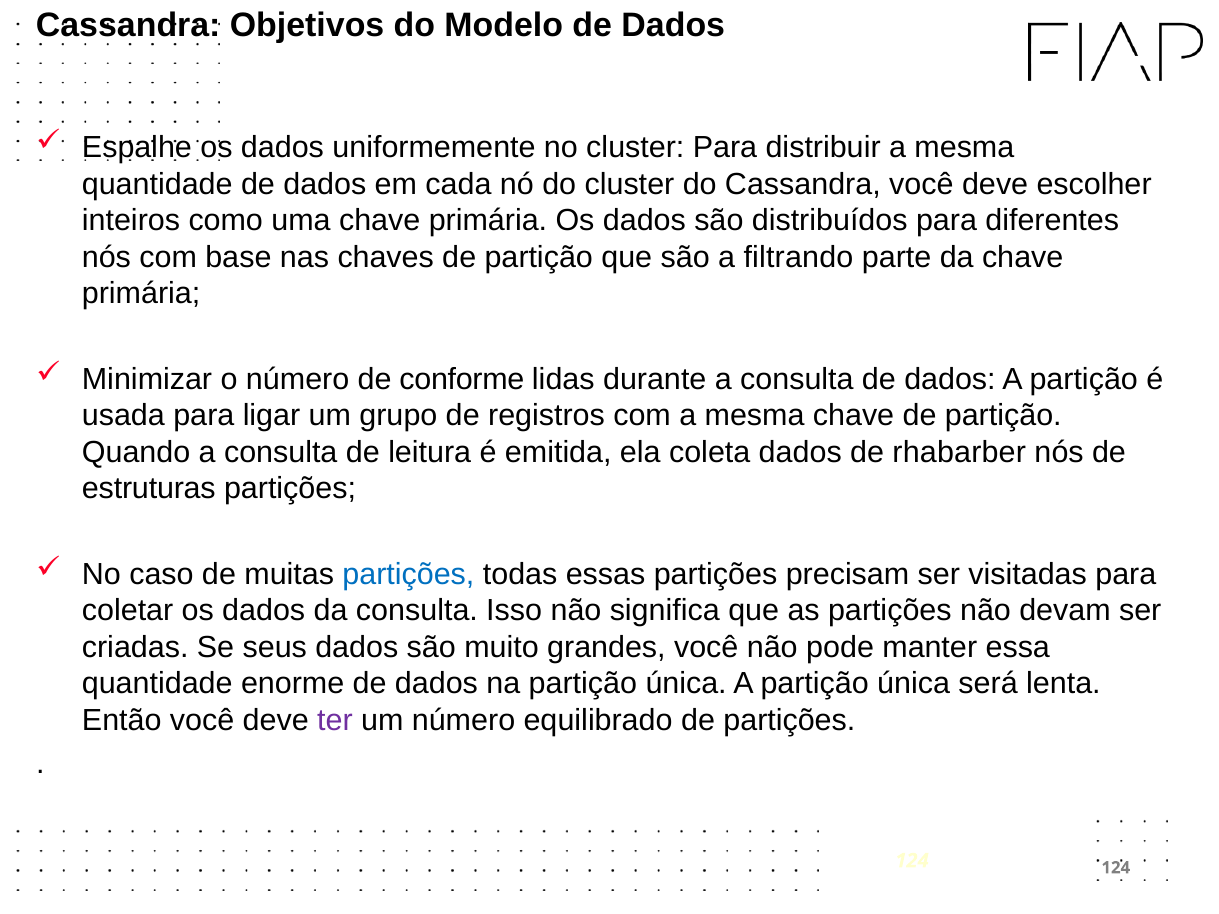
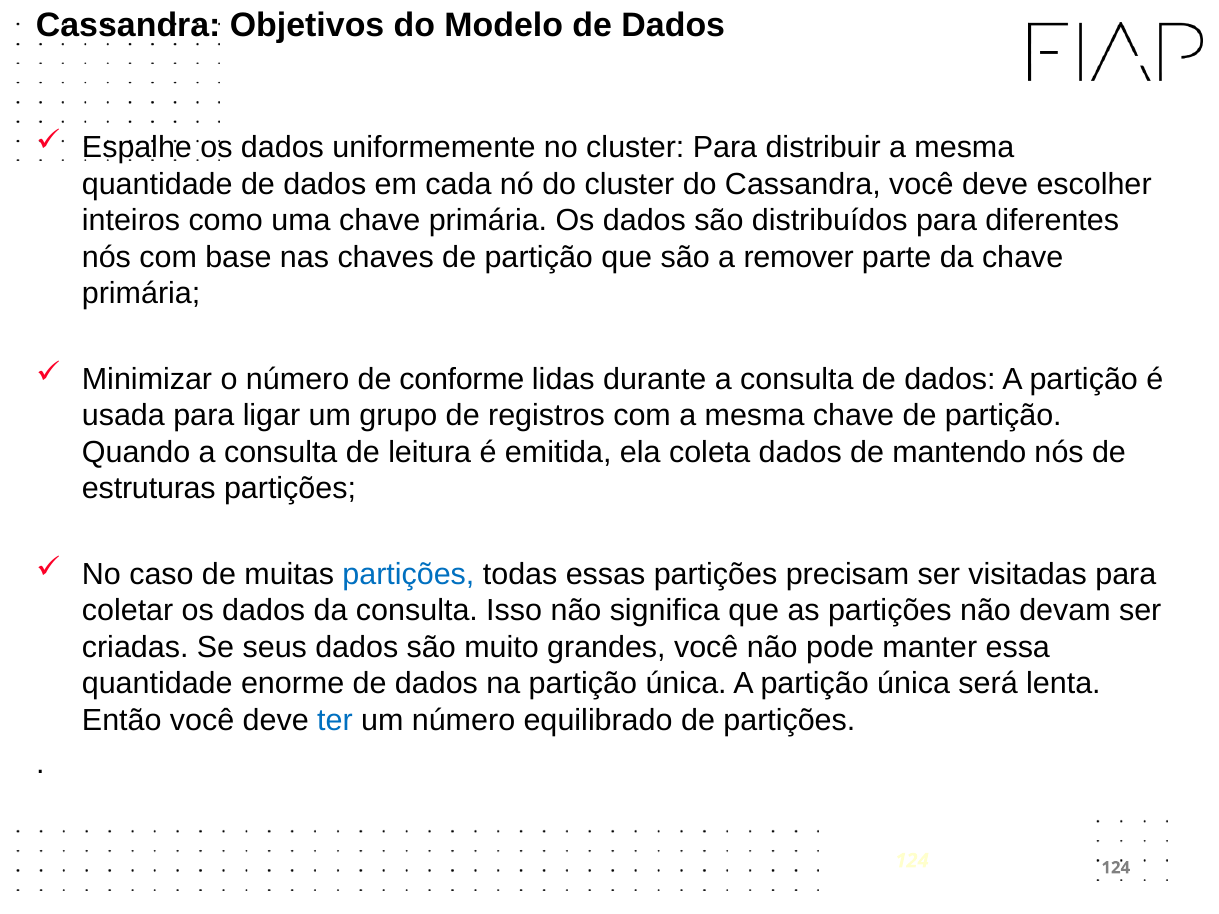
filtrando: filtrando -> remover (799, 257)
rhabarber: rhabarber -> mantendo (959, 452)
ter colour: purple -> blue (335, 721)
